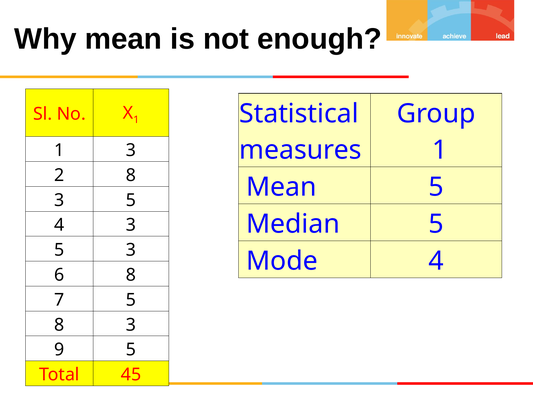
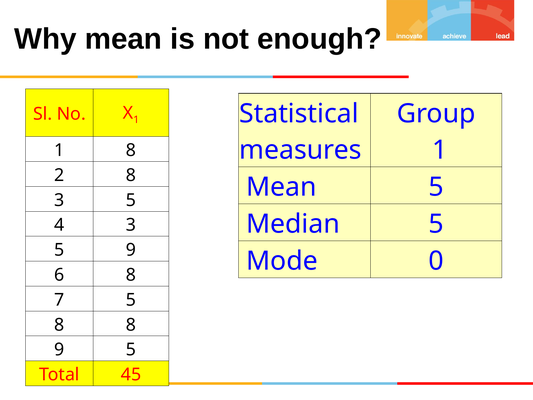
1 3: 3 -> 8 (131, 150)
5 3: 3 -> 9 (131, 250)
Mode 4: 4 -> 0 (436, 261)
3: 3 -> 8 (131, 325)
